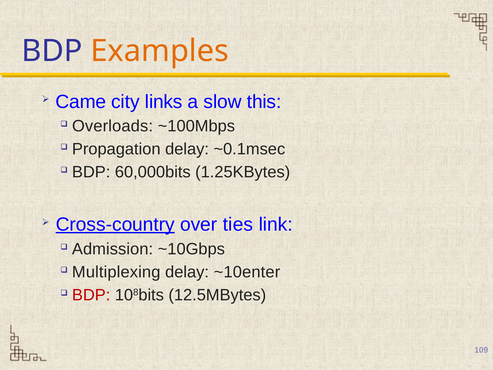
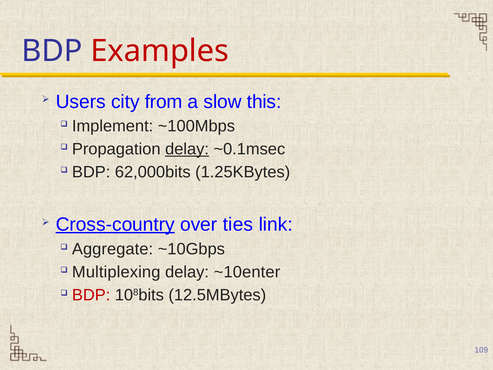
Examples colour: orange -> red (160, 51)
Came: Came -> Users (81, 102)
links: links -> from (164, 102)
Overloads: Overloads -> Implement (113, 126)
delay underline: none -> present (187, 149)
60,000bits: 60,000bits -> 62,000bits (153, 172)
Admission: Admission -> Aggregate (113, 249)
